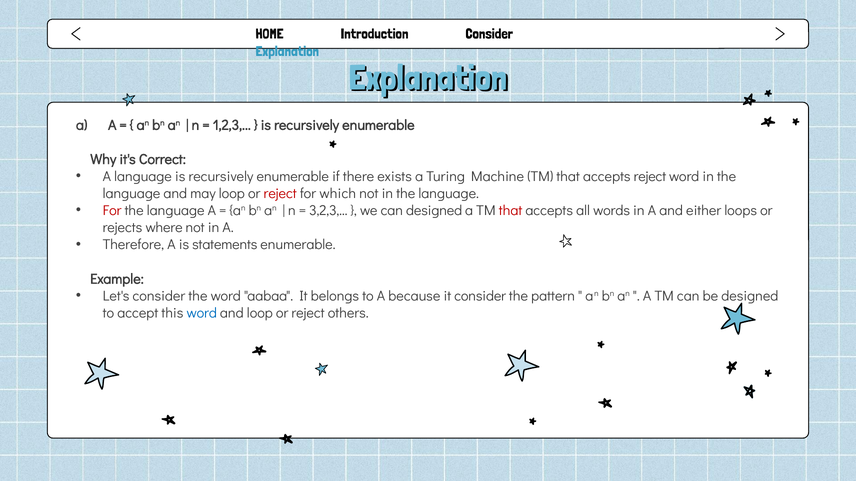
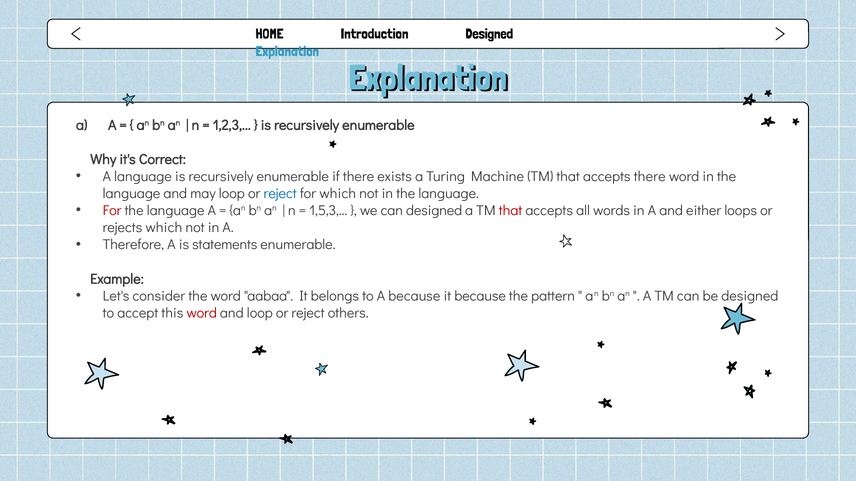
Introduction Consider: Consider -> Designed (489, 34)
accepts reject: reject -> there (650, 177)
reject colour: red -> blue (280, 194)
3,2,3: 3,2,3 -> 1,5,3 (328, 211)
rejects where: where -> which (164, 228)
it consider: consider -> because (480, 296)
word colour: blue -> red (202, 313)
